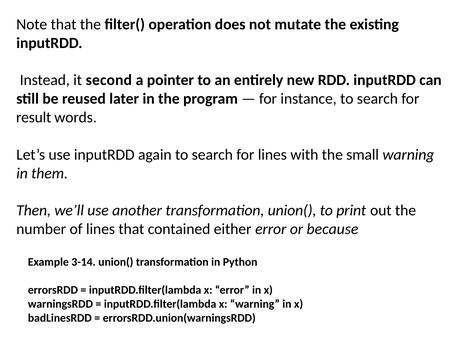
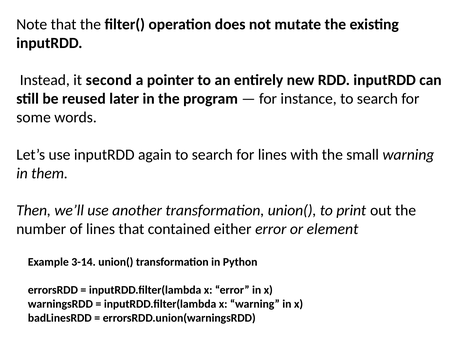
result: result -> some (34, 117)
because: because -> element (333, 229)
